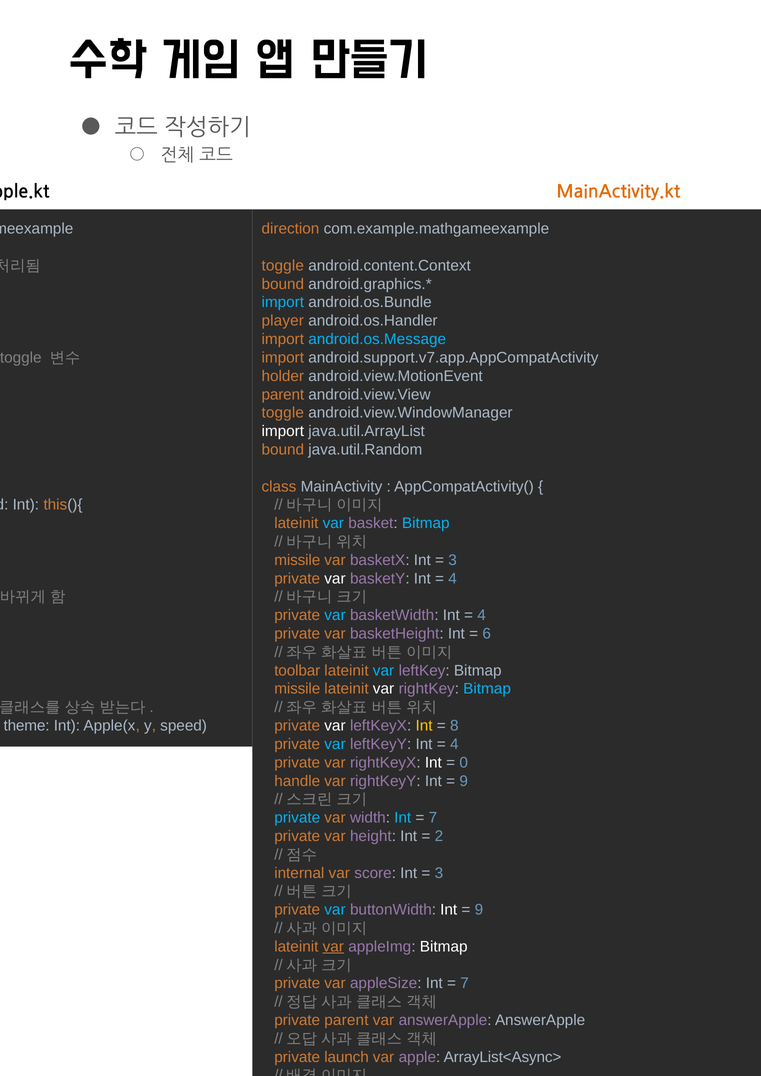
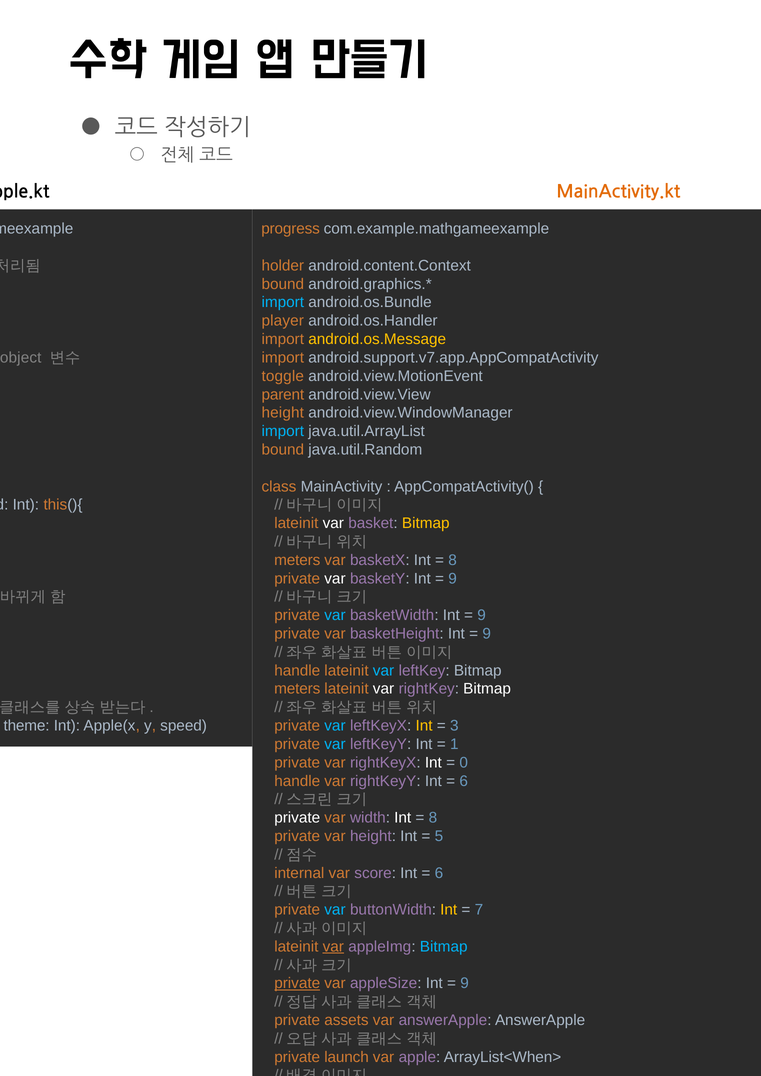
direction: direction -> progress (291, 229)
toggle: toggle -> holder (283, 266)
android.os.Message colour: light blue -> yellow (377, 339)
toggle: toggle -> object (21, 358)
holder: holder -> toggle (283, 376)
toggle: toggle -> height (283, 413)
import colour: white -> light blue (283, 431)
var colour: light blue -> white (333, 523)
Bitmap colour: light blue -> yellow (426, 523)
missile: missile -> meters (297, 560)
3: 3 -> 8 (453, 560)
4: 4 -> 9 (453, 579)
4: 4 -> 9 (482, 615)
6: 6 -> 9 (487, 634)
toolbar: toolbar -> handle (297, 671)
missile: missile -> meters (297, 689)
Bitmap colour: light blue -> white (487, 689)
var colour: white -> light blue (335, 726)
8: 8 -> 3 (454, 726)
4: 4 -> 1 (454, 744)
9: 9 -> 6 (464, 781)
private colour: light blue -> white (297, 818)
Int colour: light blue -> white (403, 818)
7: 7 -> 8 (433, 818)
2: 2 -> 5 (439, 836)
3: 3 -> 6 (439, 873)
Int colour: white -> yellow (449, 910)
9: 9 -> 7 (479, 910)
Bitmap colour: white -> light blue (444, 947)
private underline: none -> present (297, 984)
7: 7 -> 9 (465, 984)
private parent: parent -> assets (346, 1020)
ArrayList<Async>: ArrayList<Async> -> ArrayList<When> (502, 1057)
